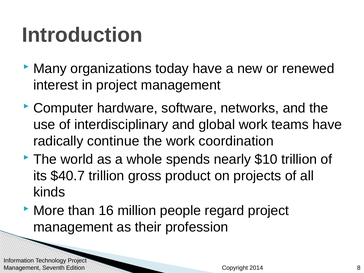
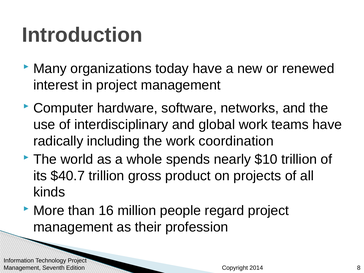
continue: continue -> including (113, 141)
